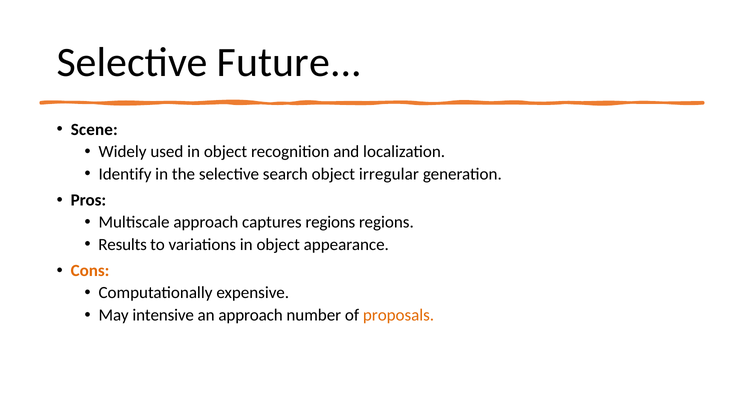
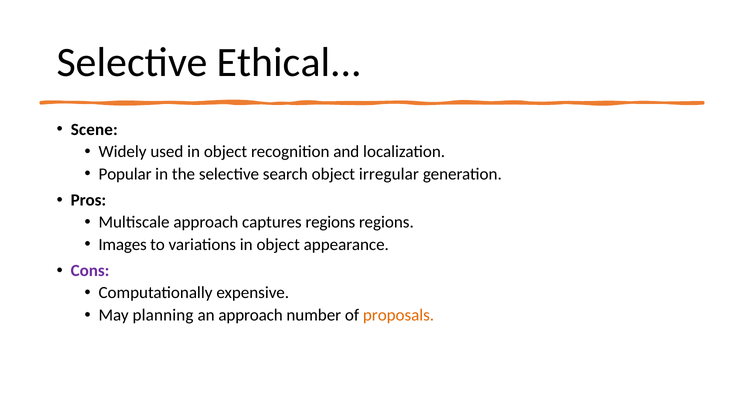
Future: Future -> Ethical (289, 62)
Identify: Identify -> Popular (125, 174)
Results: Results -> Images (123, 245)
Cons colour: orange -> purple (90, 271)
intensive: intensive -> planning (163, 315)
